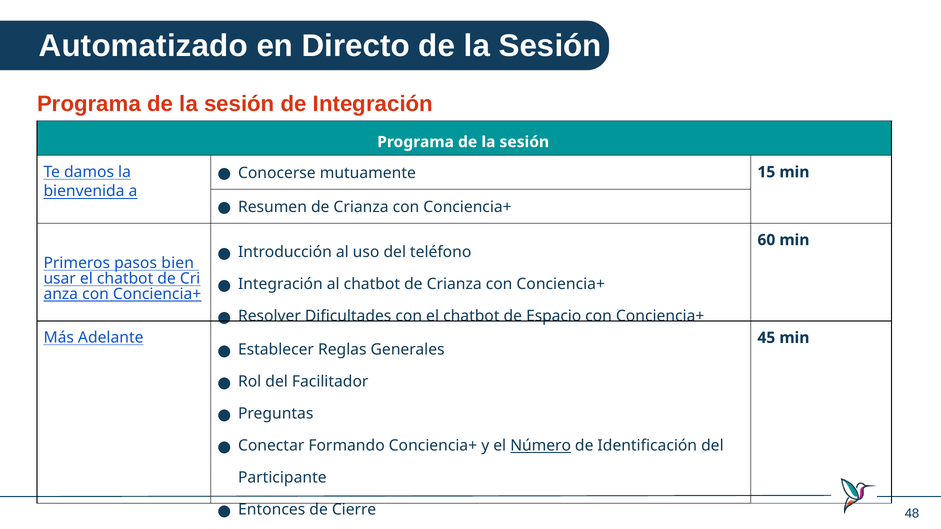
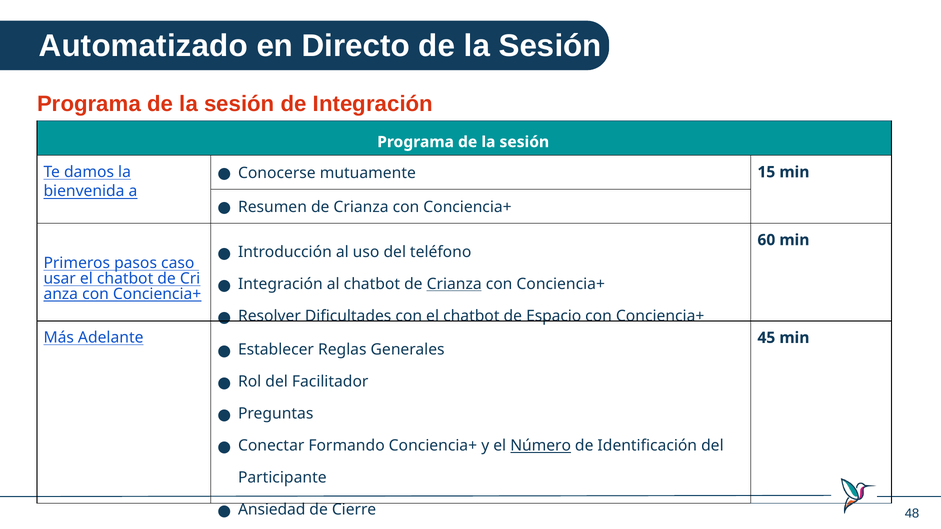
bien: bien -> caso (178, 263)
Crianza underline: none -> present (454, 284)
Entonces: Entonces -> Ansiedad (272, 510)
